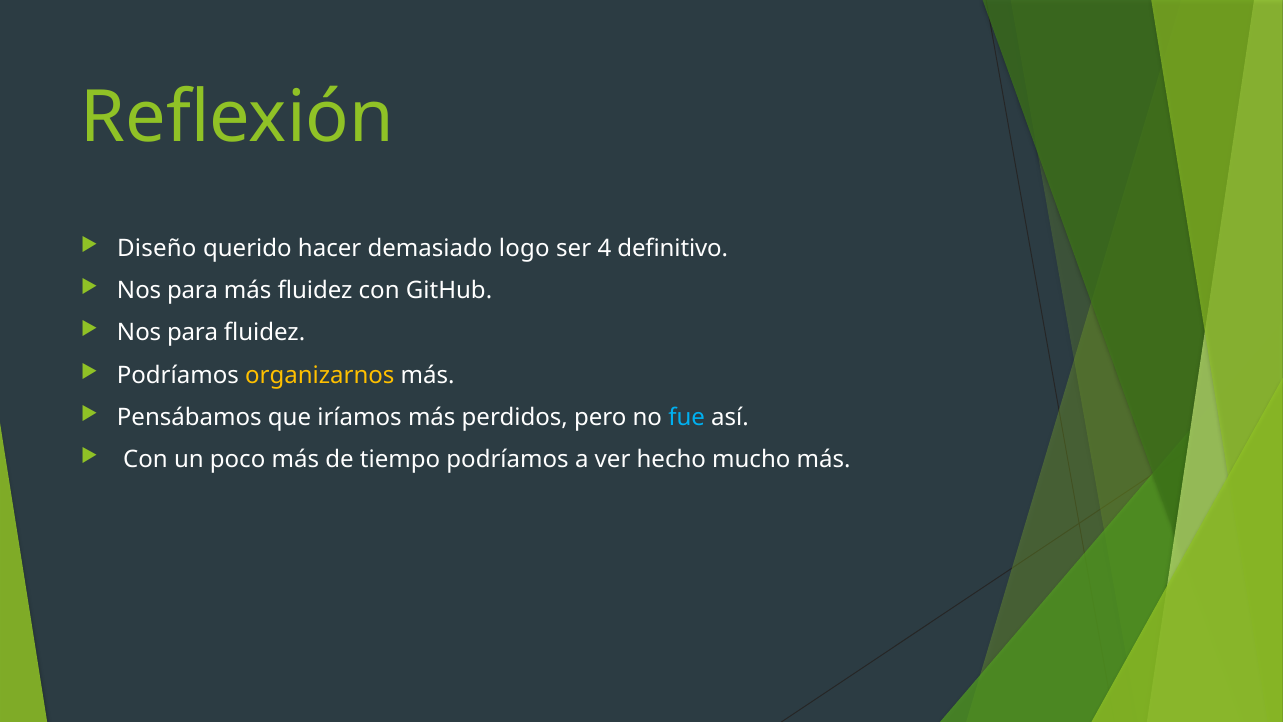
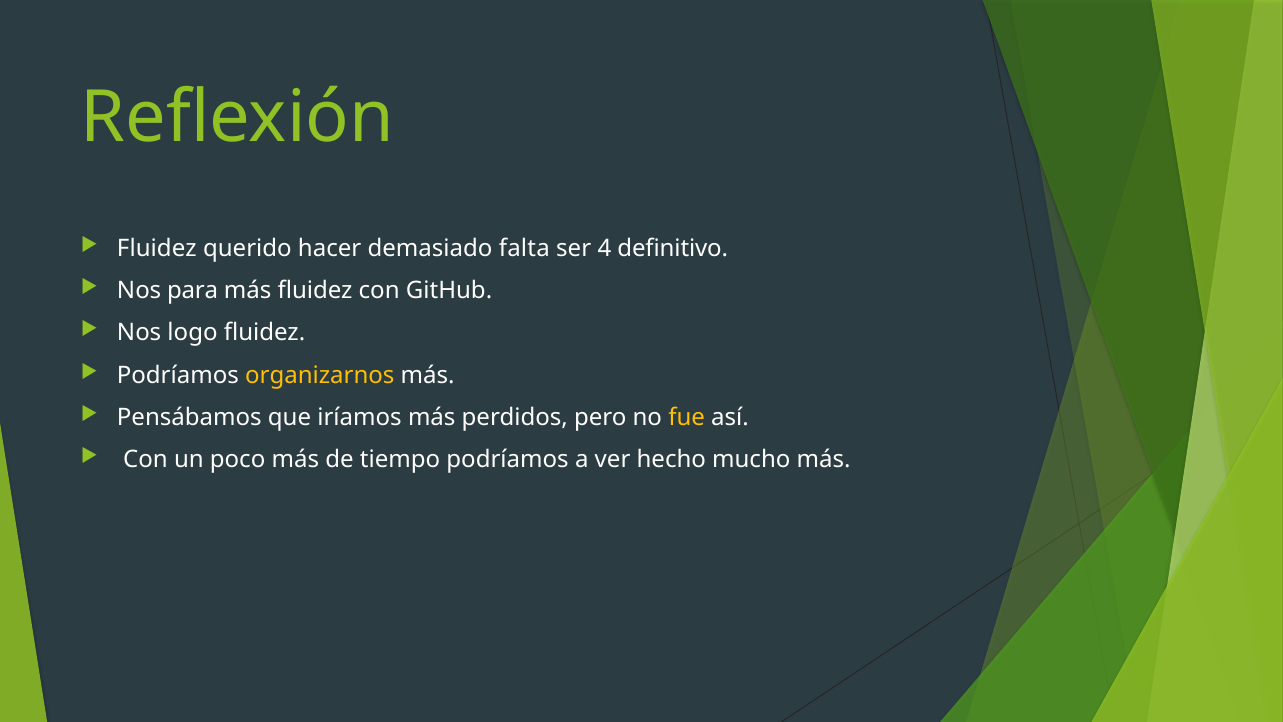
Diseño: Diseño -> Fluidez (157, 248)
logo: logo -> falta (524, 248)
para: para -> logo (193, 333)
fue colour: light blue -> yellow (687, 417)
